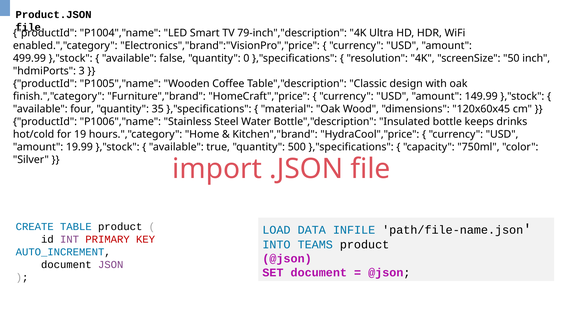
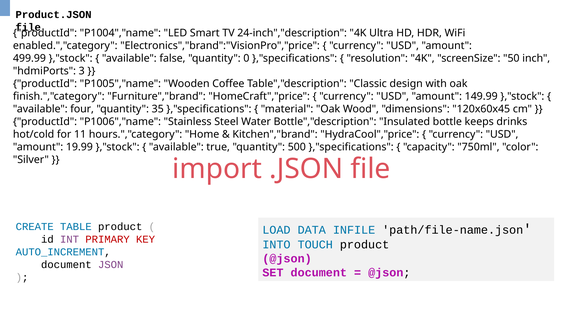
79-inch","description: 79-inch","description -> 24-inch","description (292, 33)
19: 19 -> 11 (80, 134)
TEAMS: TEAMS -> TOUCH (315, 244)
